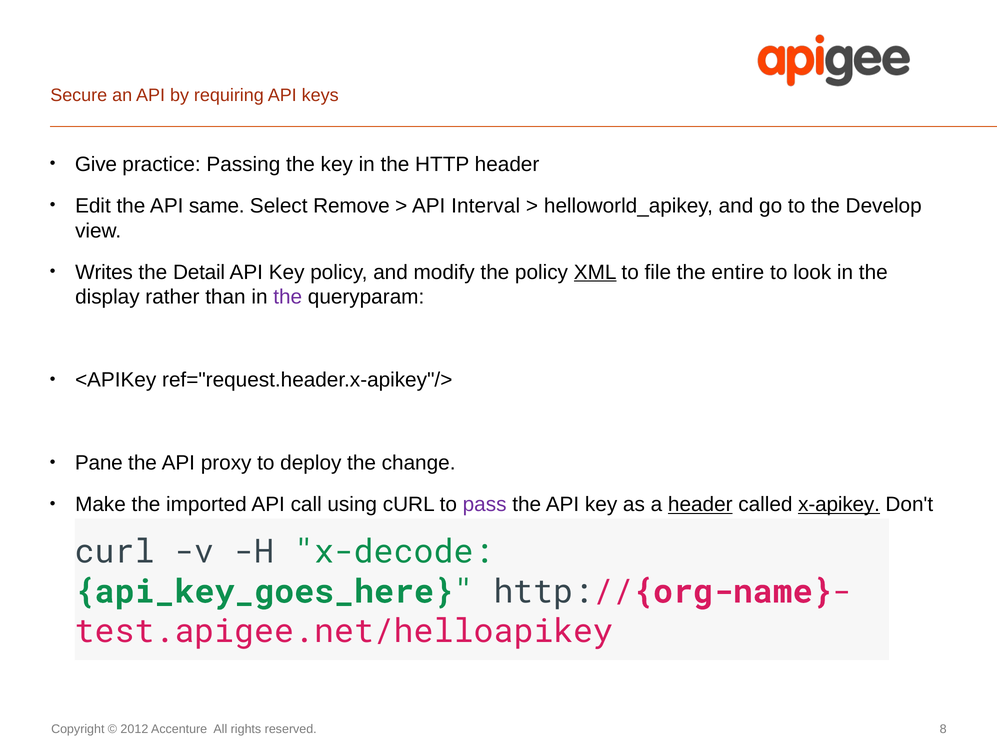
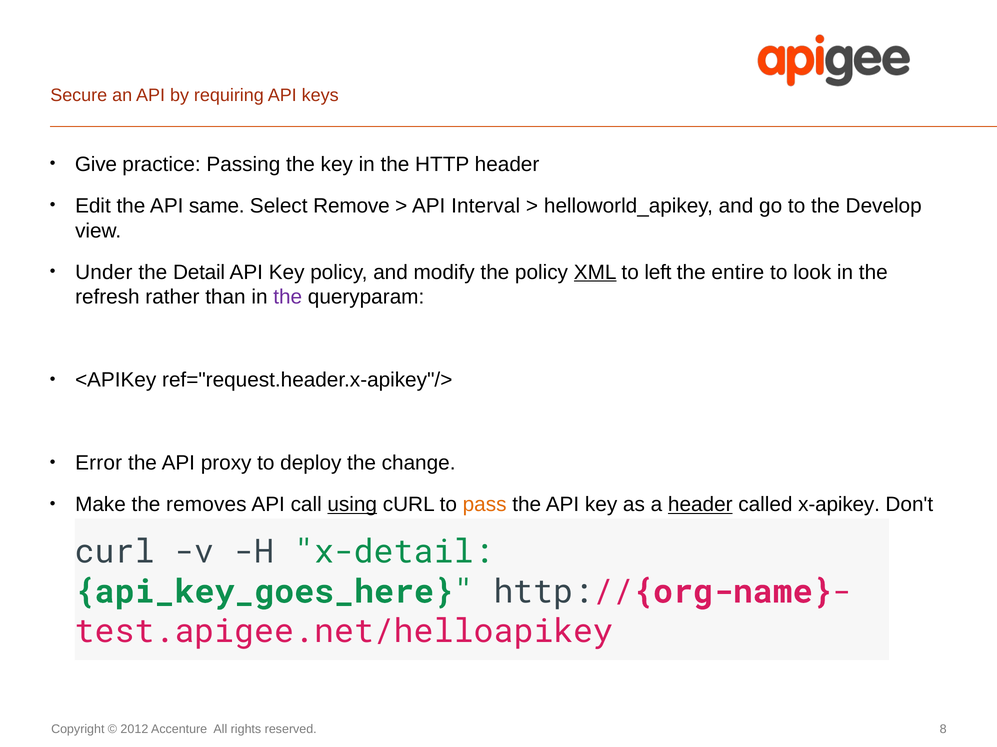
Writes: Writes -> Under (104, 272)
file: file -> left (658, 272)
display: display -> refresh (107, 297)
Pane: Pane -> Error (99, 464)
imported: imported -> removes (206, 505)
using underline: none -> present (352, 505)
pass colour: purple -> orange (485, 505)
x-apikey underline: present -> none (839, 505)
x-decode: x-decode -> x-detail (394, 552)
